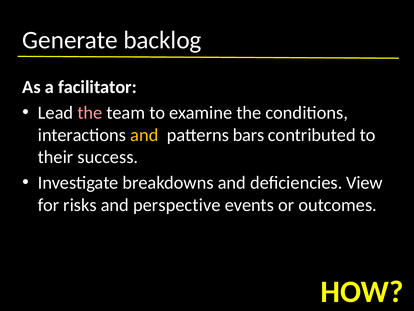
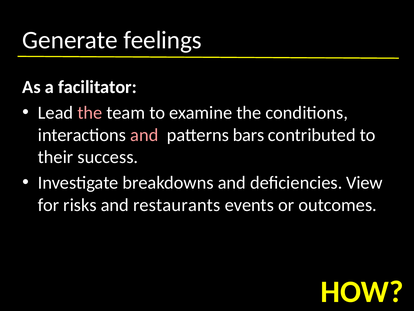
backlog: backlog -> feelings (163, 40)
and colour: yellow -> pink (144, 135)
perspective: perspective -> restaurants (177, 205)
